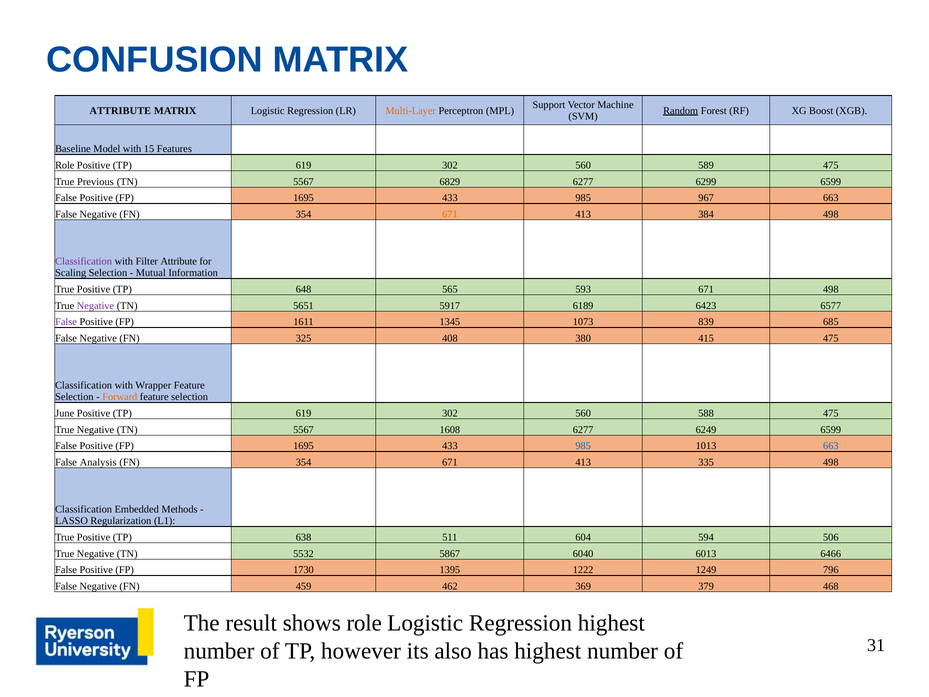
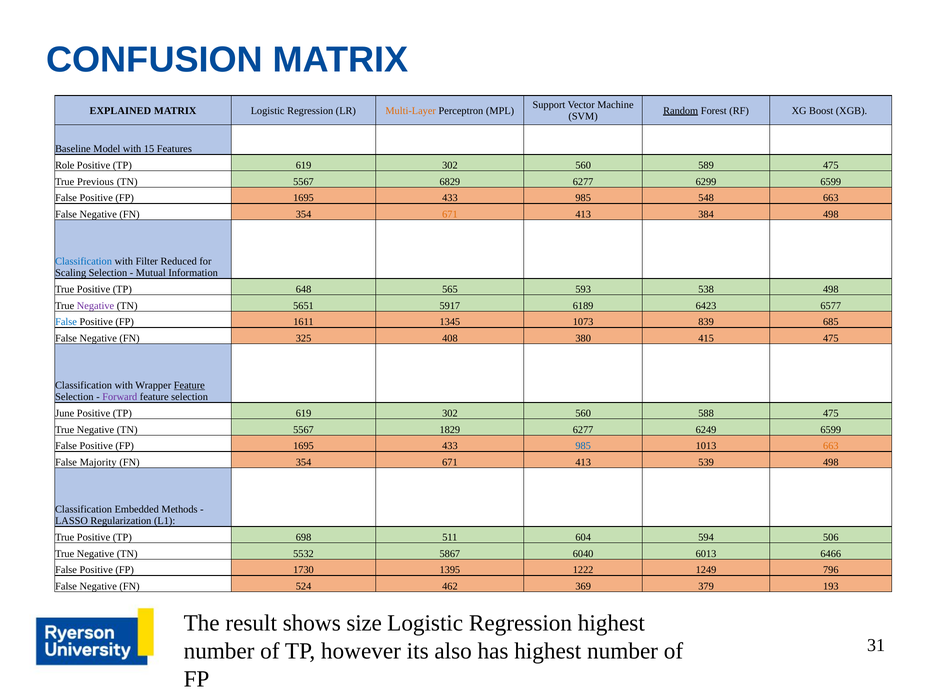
ATTRIBUTE: ATTRIBUTE -> EXPLAINED (120, 111)
967: 967 -> 548 (706, 198)
Classification colour: purple -> blue (84, 261)
Filter Attribute: Attribute -> Reduced (179, 261)
593 671: 671 -> 538 (706, 289)
False colour: purple -> blue (66, 322)
Feature underline: none -> present (189, 385)
Forward colour: orange -> purple (120, 397)
1608: 1608 -> 1829 (450, 429)
663 colour: blue -> orange (831, 446)
Analysis: Analysis -> Majority (98, 462)
335: 335 -> 539 (706, 462)
638: 638 -> 698 (304, 537)
459: 459 -> 524 (304, 586)
468: 468 -> 193 (831, 586)
shows role: role -> size (364, 623)
